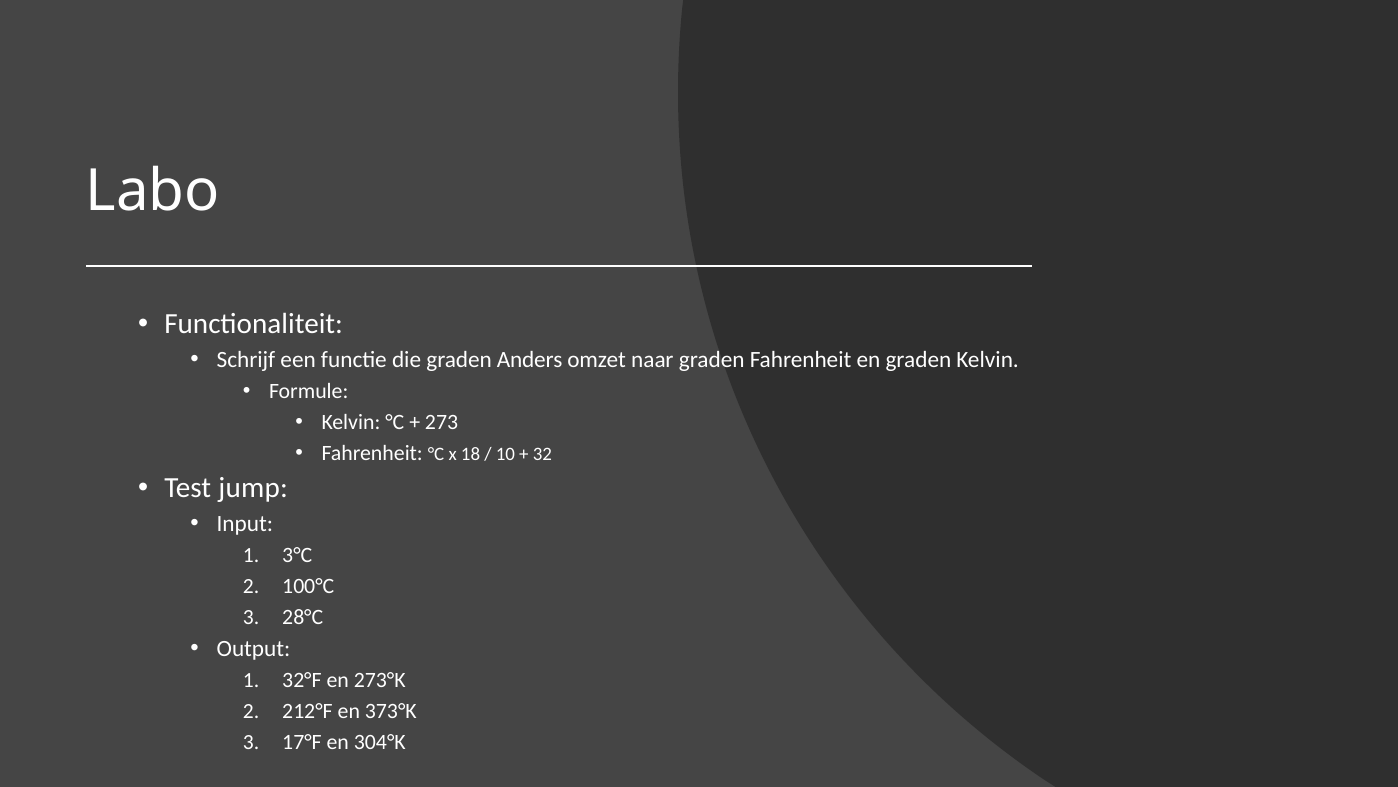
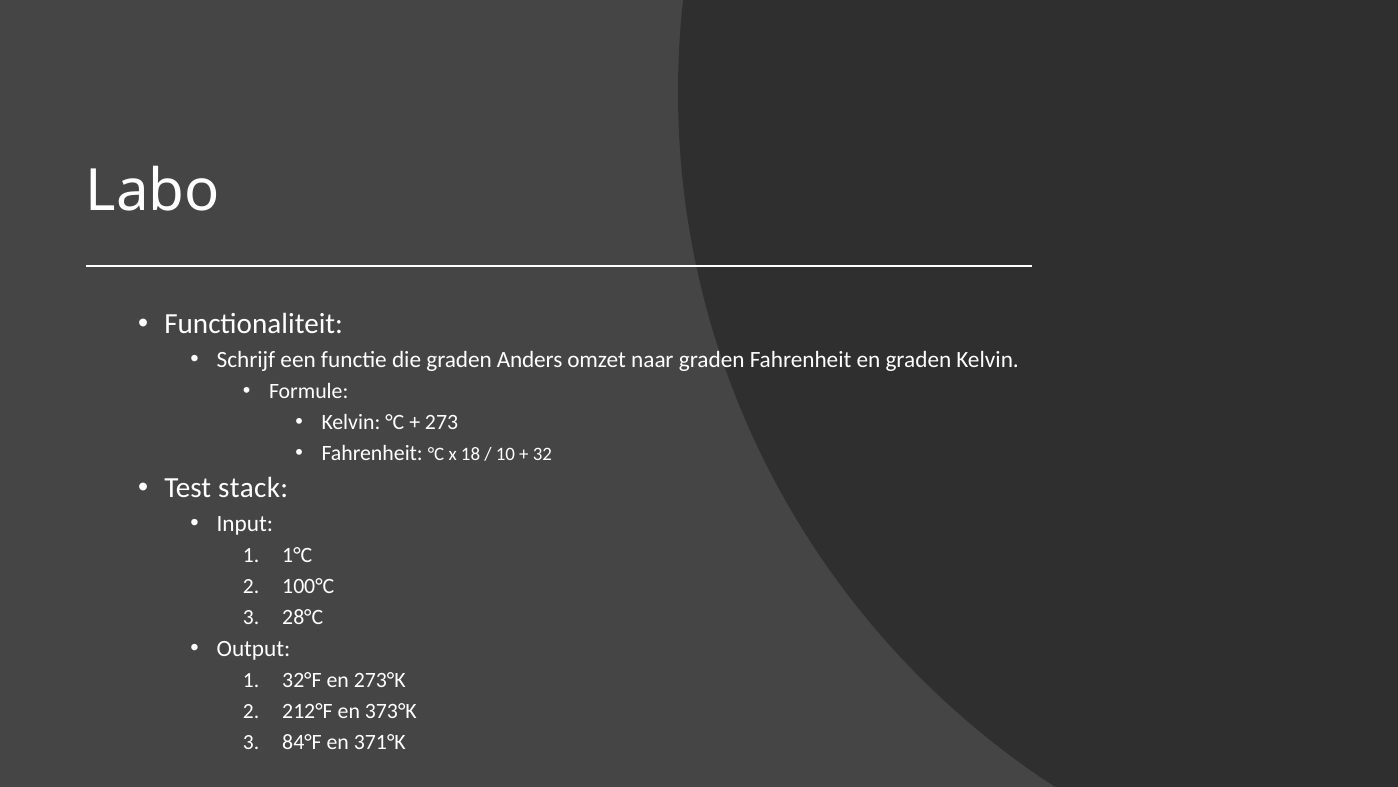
jump: jump -> stack (253, 488)
3°C: 3°C -> 1°C (297, 555)
17°F: 17°F -> 84°F (302, 742)
304°K: 304°K -> 371°K (380, 742)
